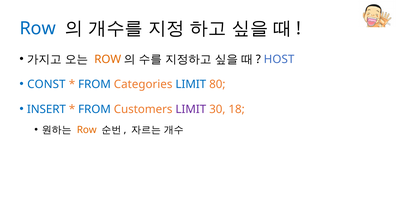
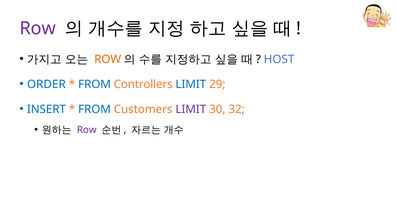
Row colour: blue -> purple (38, 28)
CONST: CONST -> ORDER (46, 84)
Categories: Categories -> Controllers (143, 84)
80: 80 -> 29 (217, 84)
18: 18 -> 32 (237, 109)
Row colour: orange -> purple (87, 130)
